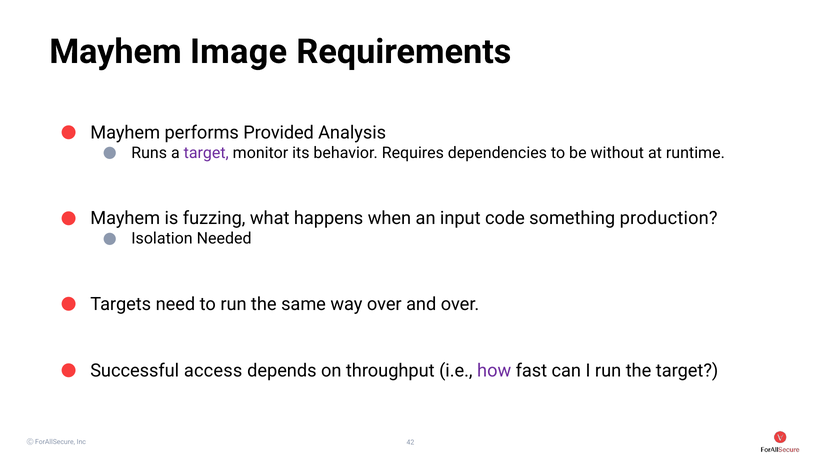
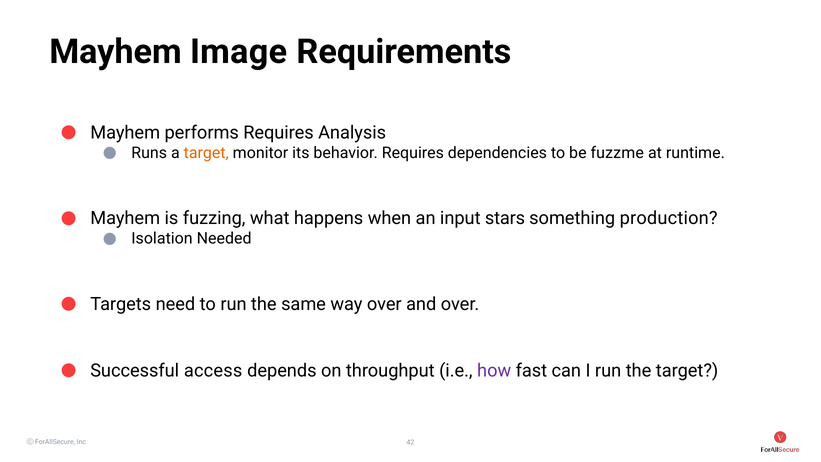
performs Provided: Provided -> Requires (279, 133)
target colour: purple -> orange (206, 153)
without: without -> fuzzme (617, 153)
code: code -> stars (505, 218)
